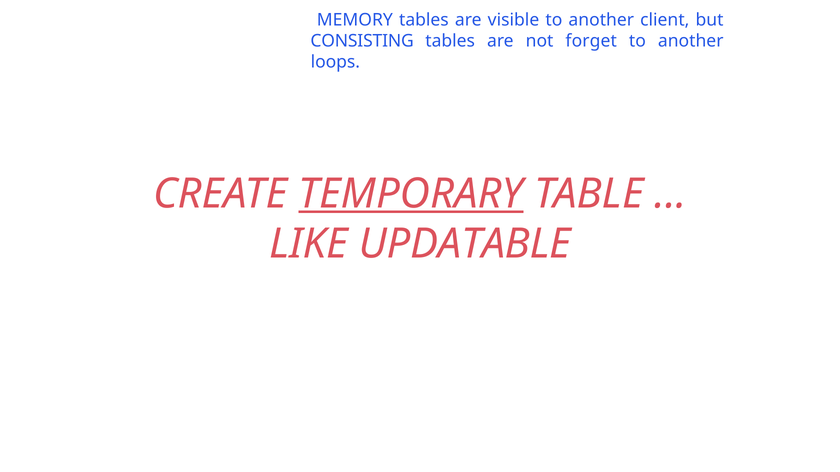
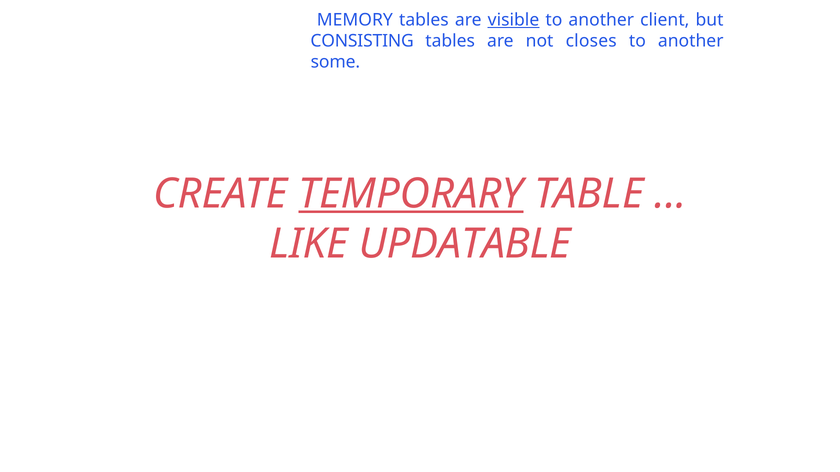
visible underline: none -> present (514, 20)
forget: forget -> closes (591, 41)
loops: loops -> some (335, 62)
